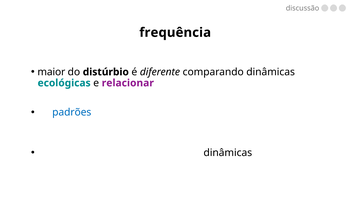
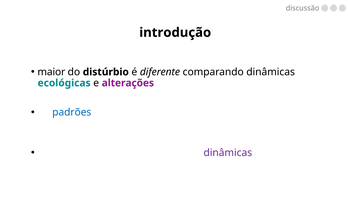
frequência: frequência -> introdução (175, 33)
relacionar: relacionar -> alterações (128, 83)
dinâmicas colour: black -> purple (228, 153)
